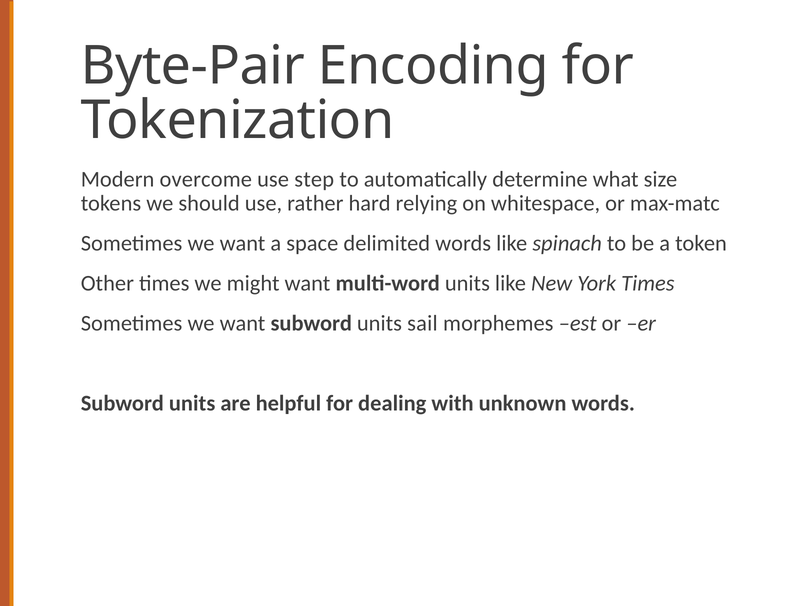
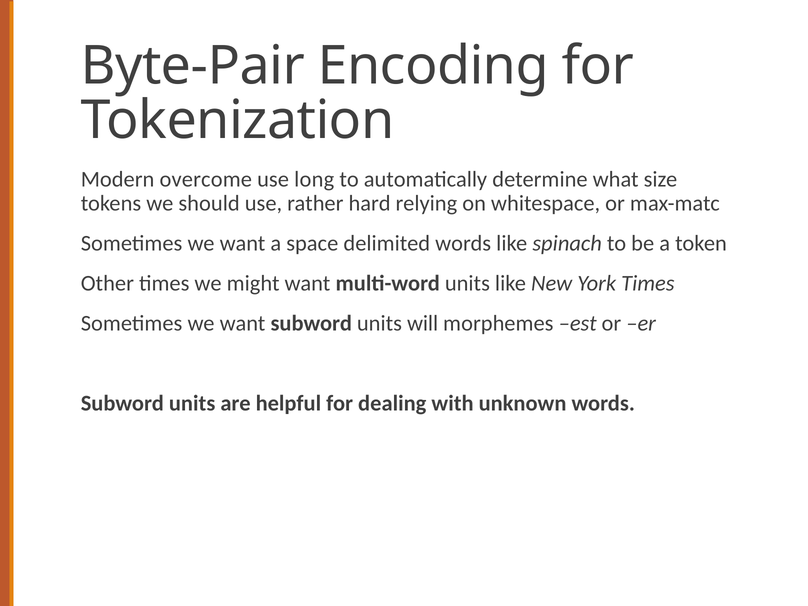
step: step -> long (314, 179)
sail: sail -> will (423, 323)
